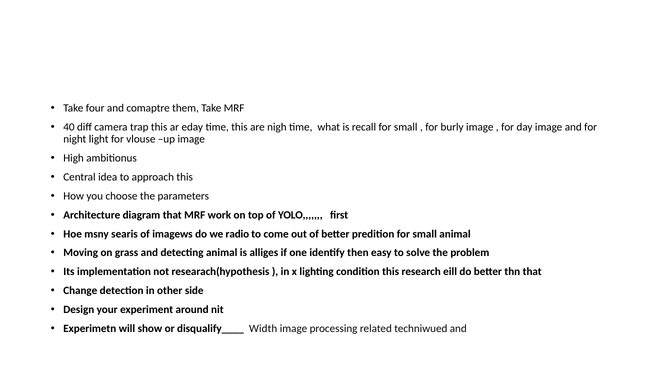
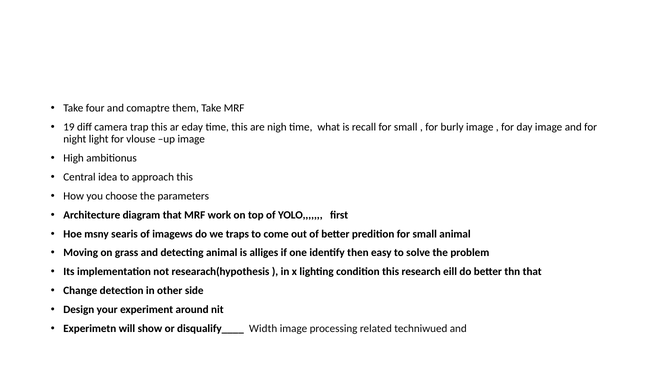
40: 40 -> 19 (69, 127)
radio: radio -> traps (237, 234)
